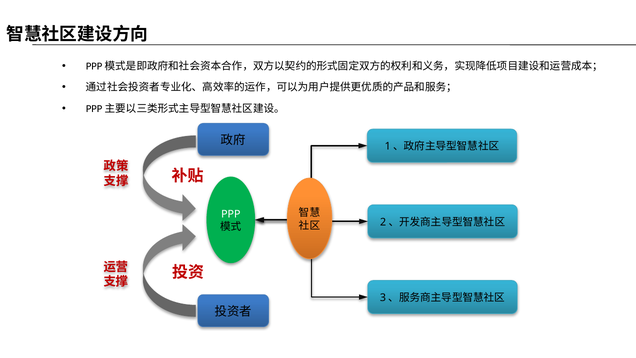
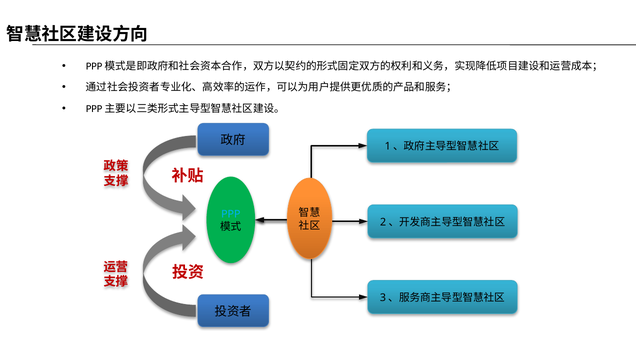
PPP colour: white -> light blue (231, 214)
